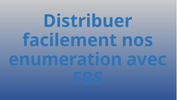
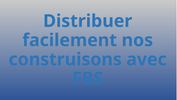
enumeration: enumeration -> construisons (65, 59)
